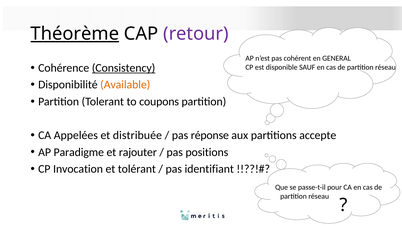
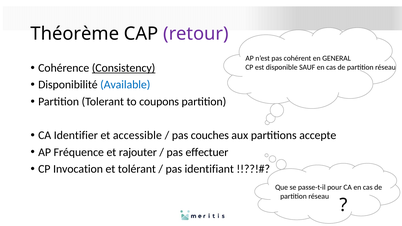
Théorème underline: present -> none (75, 34)
Available colour: orange -> blue (125, 85)
Appelées: Appelées -> Identifier (76, 135)
distribuée: distribuée -> accessible (137, 135)
réponse: réponse -> couches (210, 135)
Paradigme: Paradigme -> Fréquence (79, 152)
positions: positions -> effectuer (207, 152)
